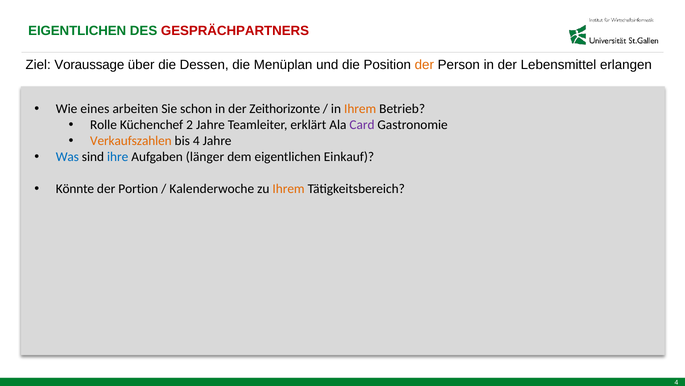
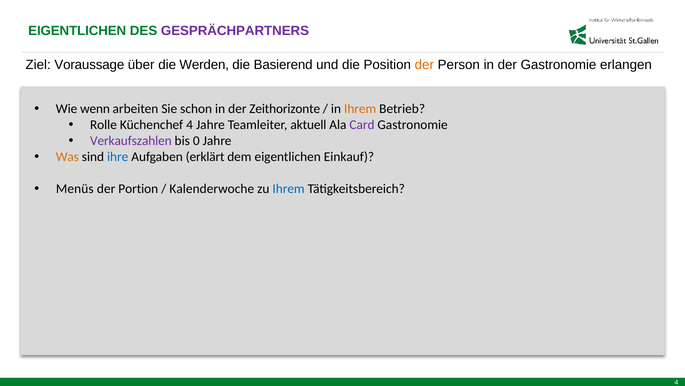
GESPRÄCHPARTNERS colour: red -> purple (235, 31)
Dessen: Dessen -> Werden (204, 65)
Menüplan: Menüplan -> Basierend (283, 65)
der Lebensmittel: Lebensmittel -> Gastronomie (559, 65)
eines: eines -> wenn (95, 109)
Küchenchef 2: 2 -> 4 (190, 125)
erklärt: erklärt -> aktuell (308, 125)
Verkaufszahlen colour: orange -> purple (131, 141)
bis 4: 4 -> 0 (196, 141)
Was colour: blue -> orange (67, 157)
länger: länger -> erklärt (205, 157)
Könnte: Könnte -> Menüs (75, 189)
Ihrem colour: orange -> blue (289, 189)
